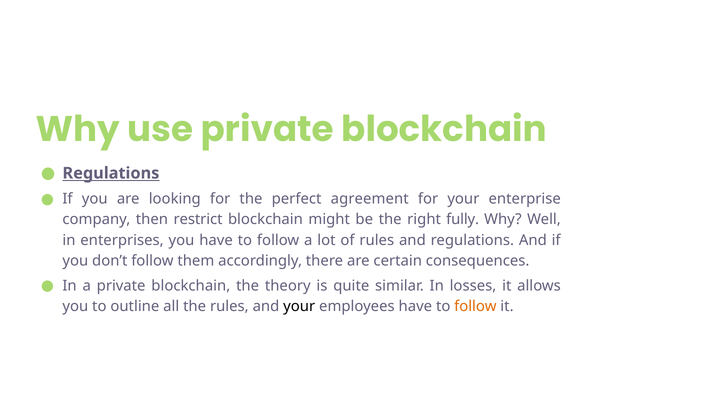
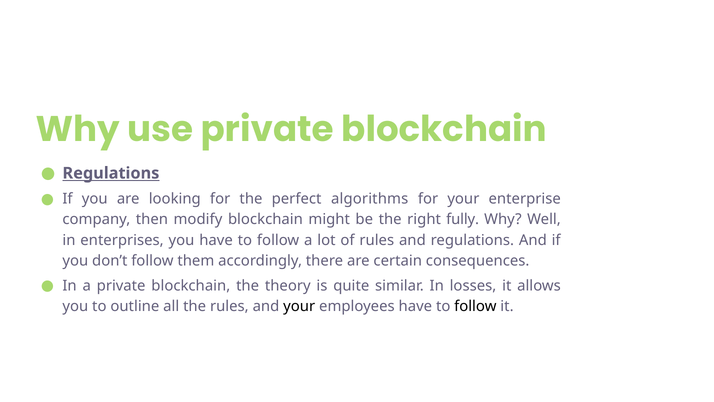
agreement: agreement -> algorithms (370, 199)
restrict: restrict -> modify (198, 219)
follow colour: orange -> black (475, 306)
